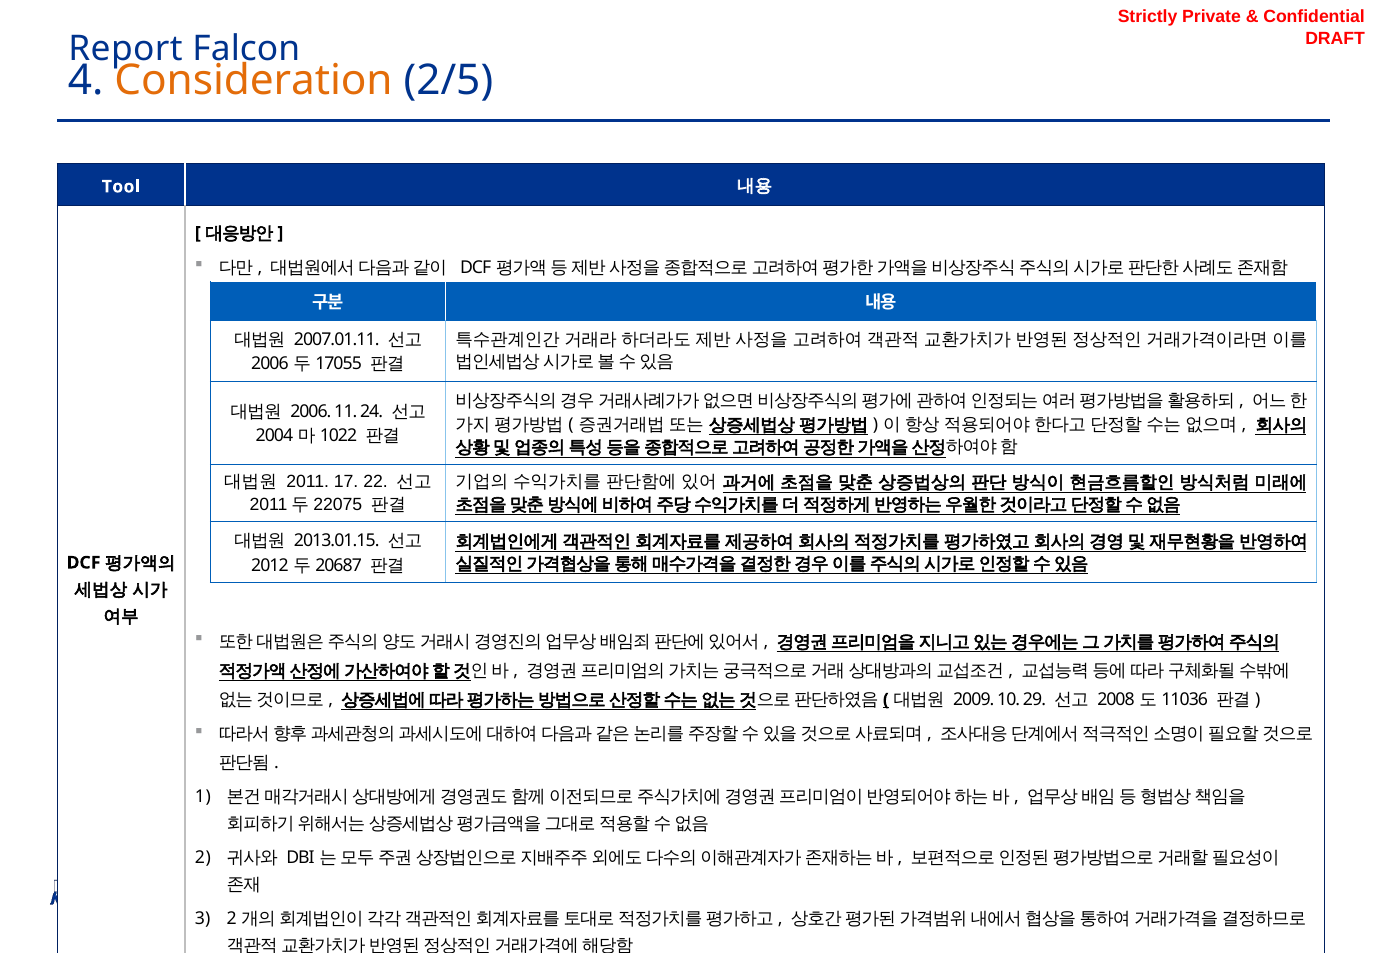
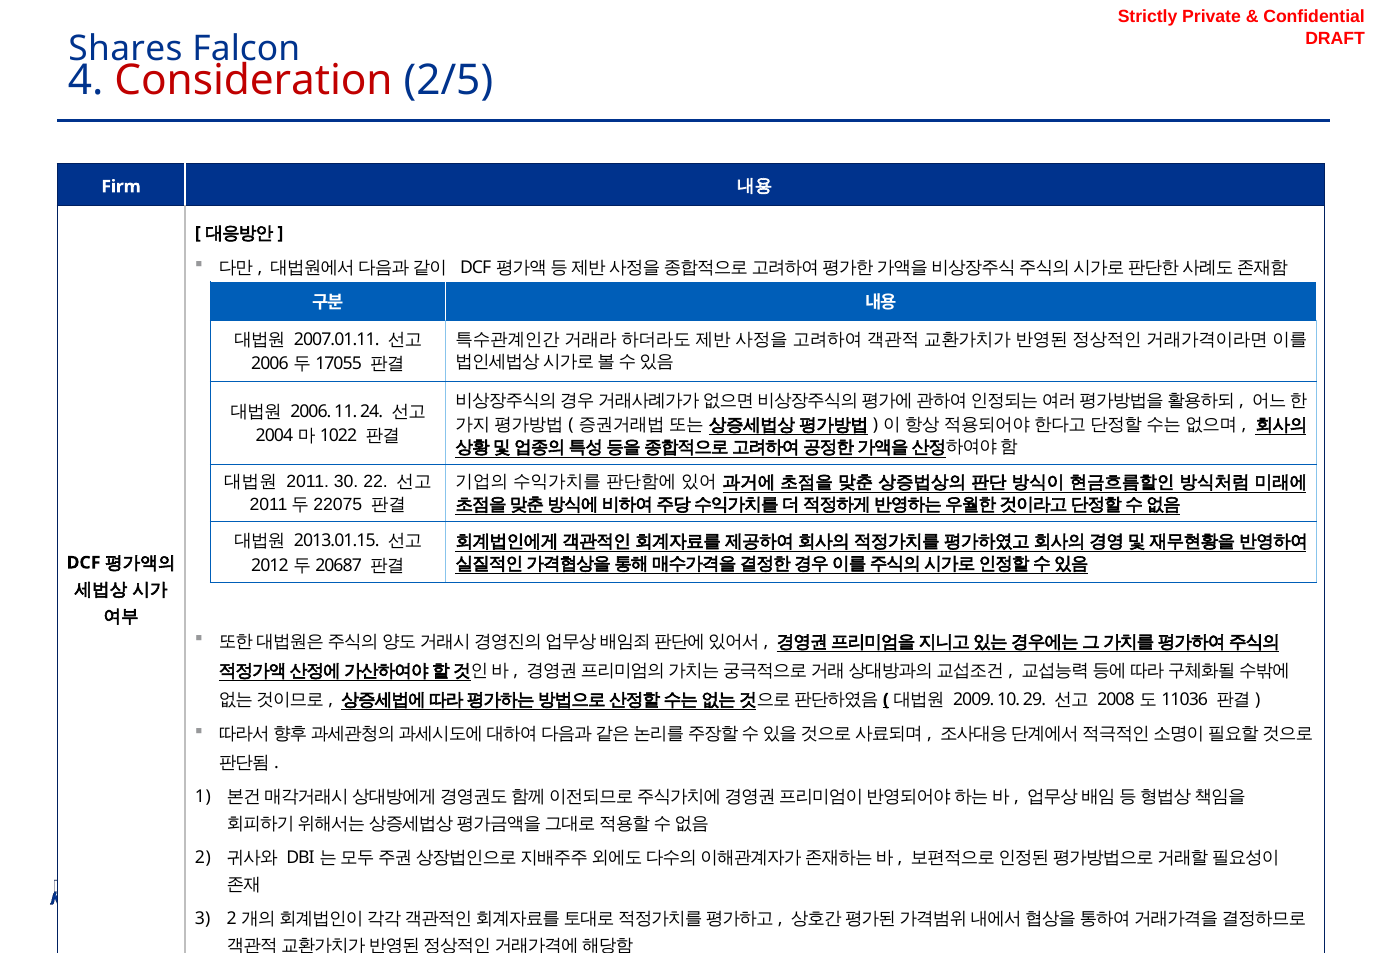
Report: Report -> Shares (125, 49)
Consideration colour: orange -> red (254, 80)
Tool: Tool -> Firm (121, 187)
2011 17: 17 -> 30 (346, 482)
